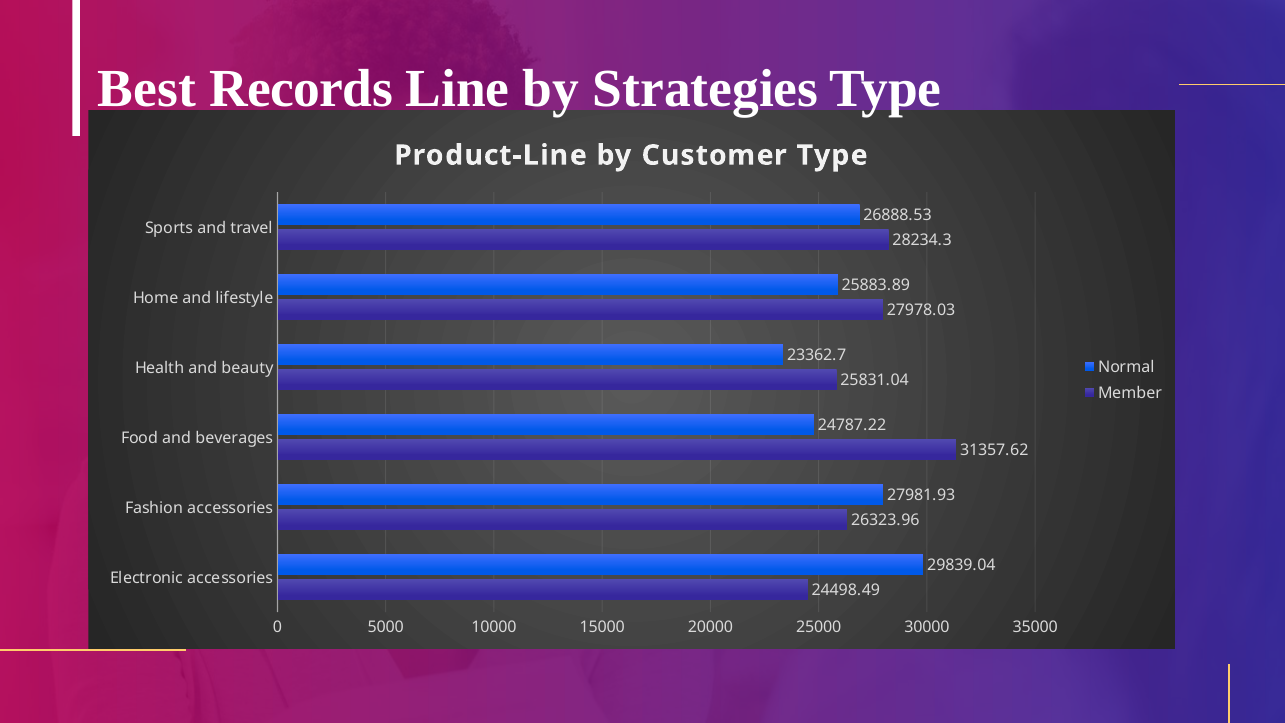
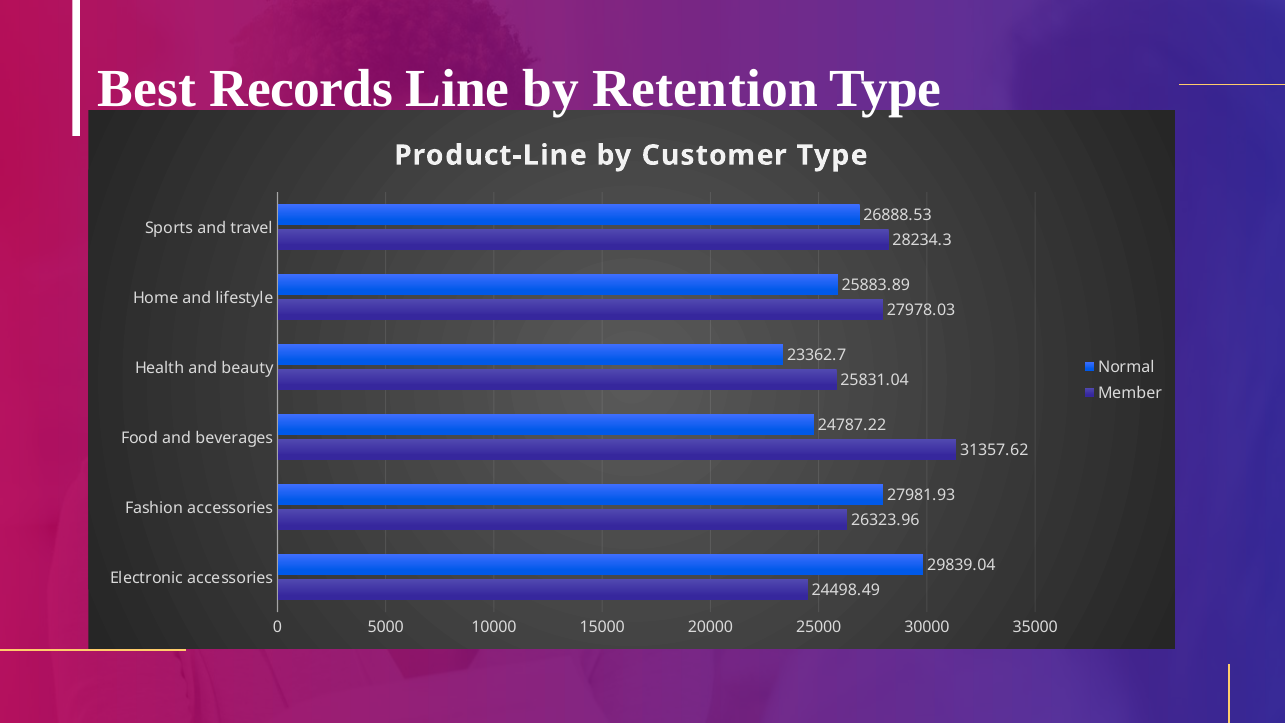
Strategies: Strategies -> Retention (705, 88)
